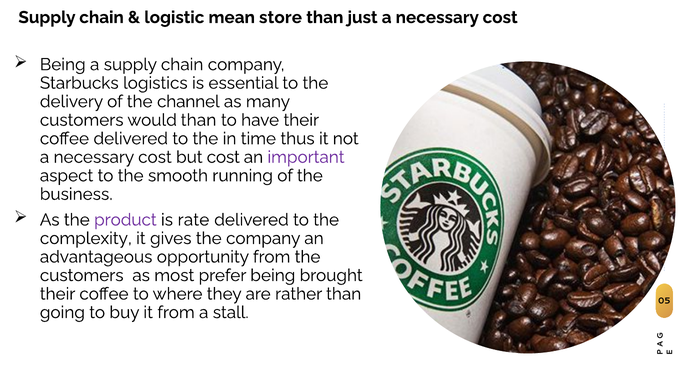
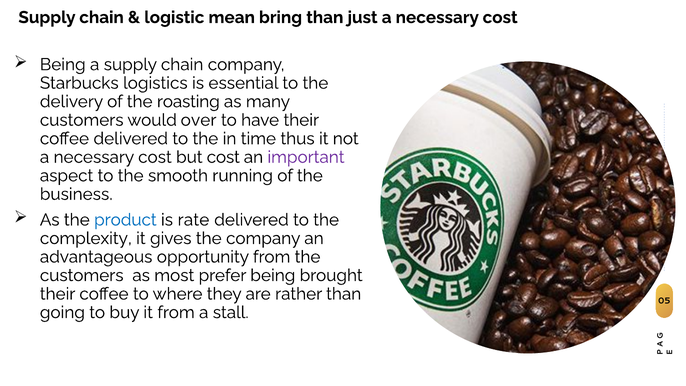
store: store -> bring (281, 17)
channel: channel -> roasting (188, 102)
would than: than -> over (199, 120)
product colour: purple -> blue (125, 220)
